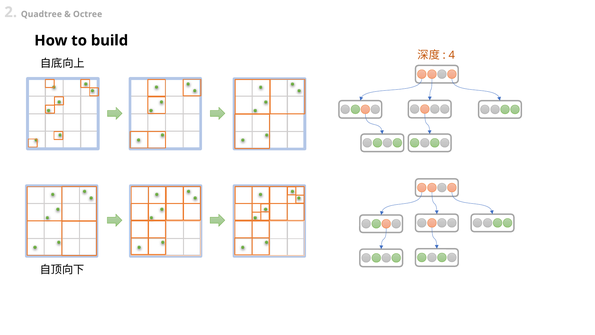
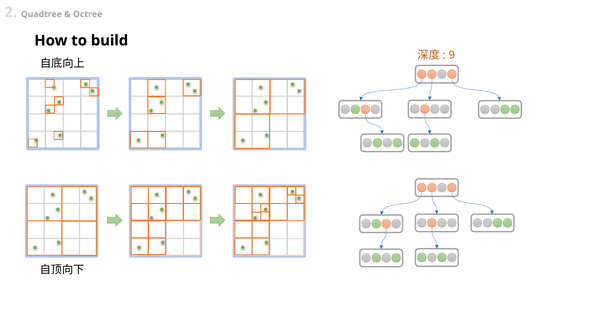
4: 4 -> 9 (452, 55)
